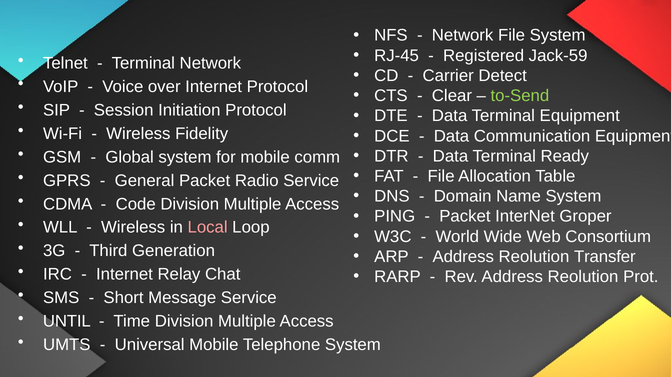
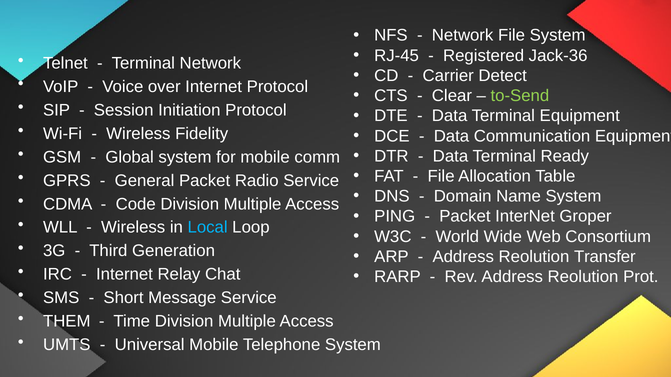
Jack-59: Jack-59 -> Jack-36 (558, 56)
Local colour: pink -> light blue (208, 228)
UNTIL: UNTIL -> THEM (67, 322)
